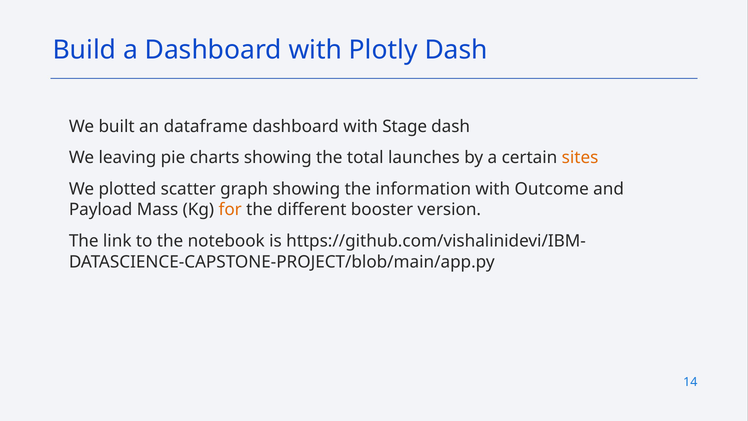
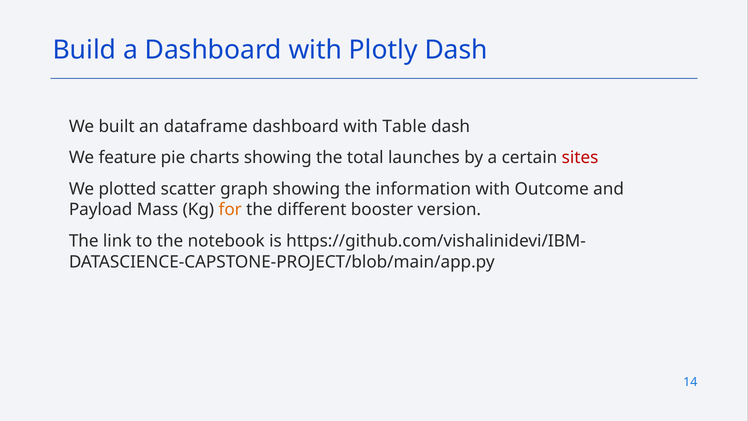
Stage: Stage -> Table (405, 126)
leaving: leaving -> feature (127, 158)
sites colour: orange -> red (580, 158)
